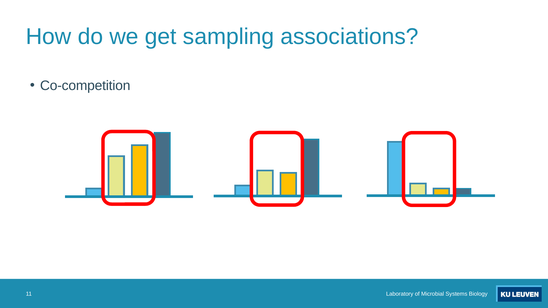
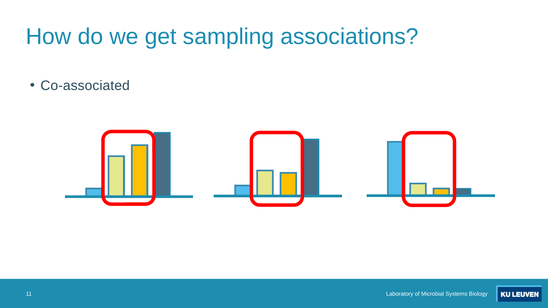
Co-competition: Co-competition -> Co-associated (85, 86)
